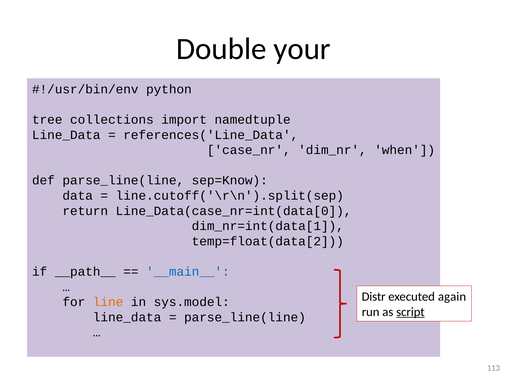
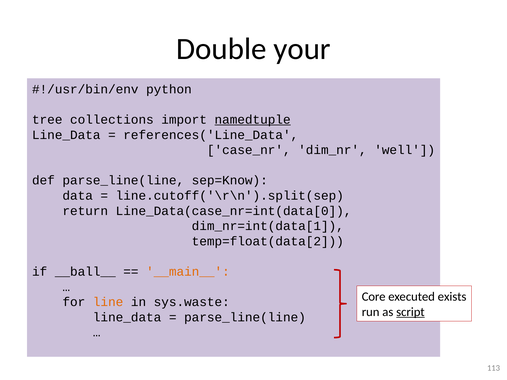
namedtuple underline: none -> present (253, 120)
when: when -> well (405, 150)
__path__: __path__ -> __ball__ (85, 272)
__main__ colour: blue -> orange (188, 272)
Distr: Distr -> Core (374, 297)
again: again -> exists (452, 297)
sys.model: sys.model -> sys.waste (192, 302)
